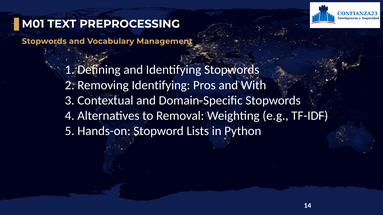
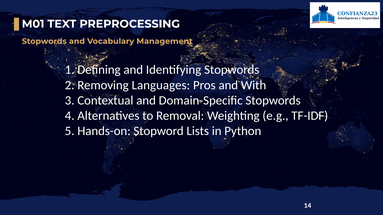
Removing Identifying: Identifying -> Languages (161, 85)
